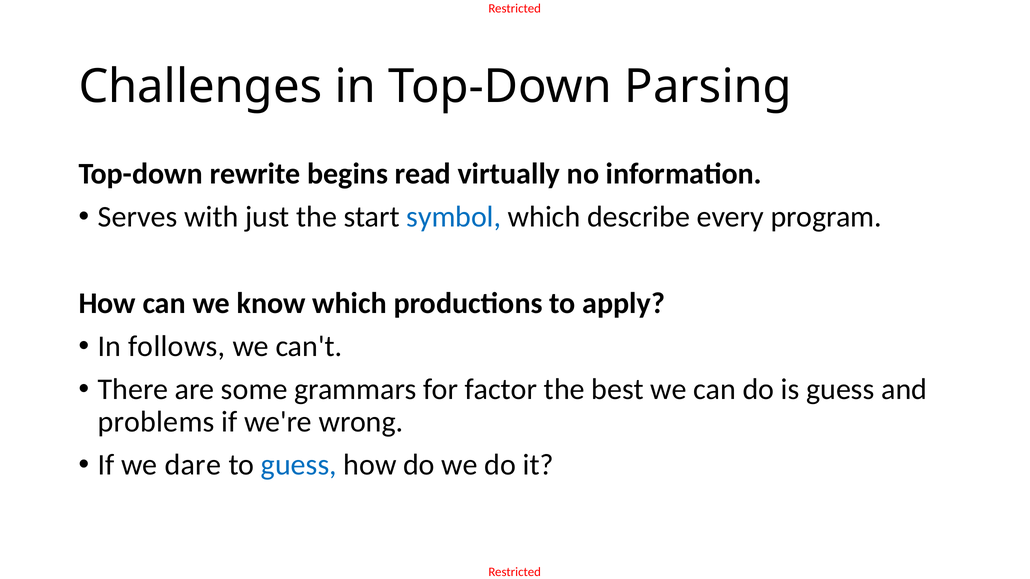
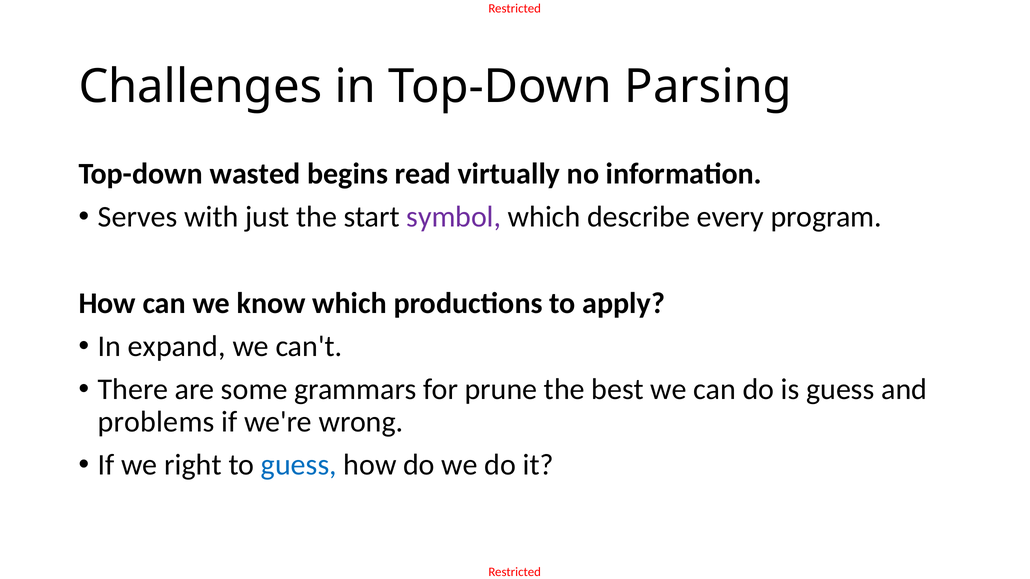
rewrite: rewrite -> wasted (255, 174)
symbol colour: blue -> purple (454, 217)
follows: follows -> expand (177, 347)
factor: factor -> prune (501, 390)
dare: dare -> right (193, 465)
